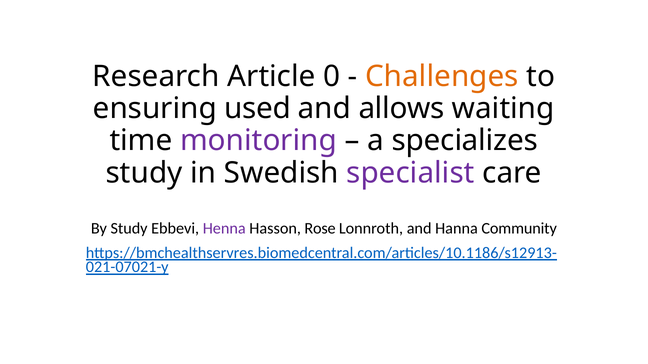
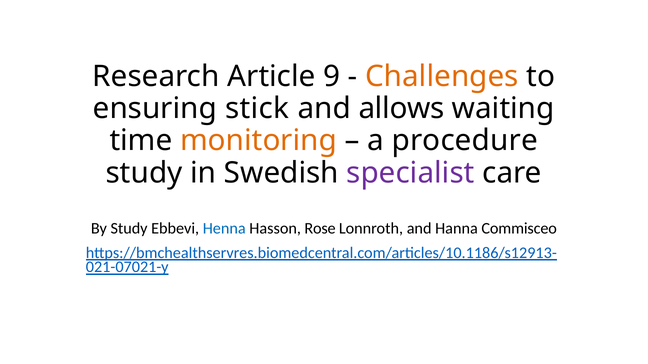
0: 0 -> 9 (332, 77)
used: used -> stick (257, 109)
monitoring colour: purple -> orange (259, 141)
specializes: specializes -> procedure (465, 141)
Henna colour: purple -> blue (224, 229)
Community: Community -> Commisceo (519, 229)
